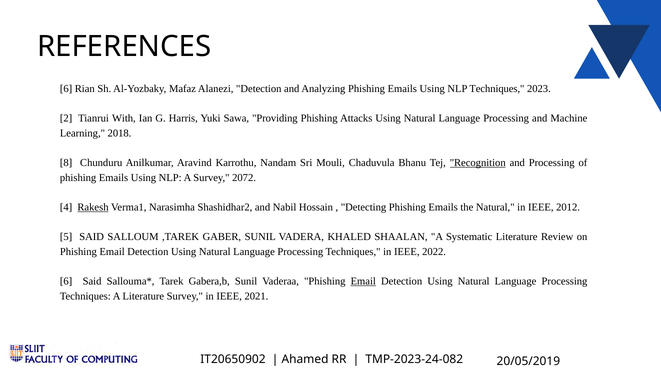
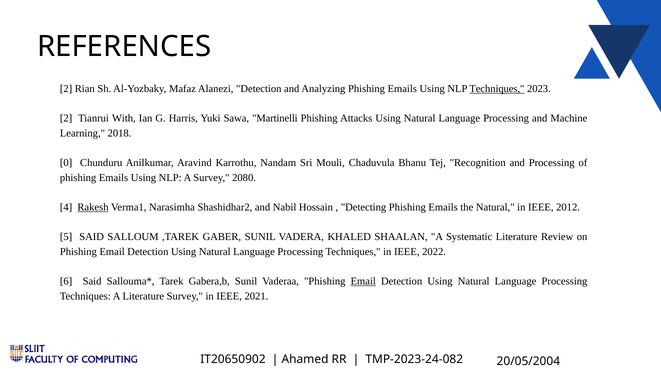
6: 6 -> 2 (66, 89)
Techniques underline: none -> present (497, 89)
Providing: Providing -> Martinelli (275, 118)
8: 8 -> 0 (66, 163)
Recognition underline: present -> none (478, 163)
2072: 2072 -> 2080 (244, 177)
20/05/2019: 20/05/2019 -> 20/05/2004 (528, 361)
